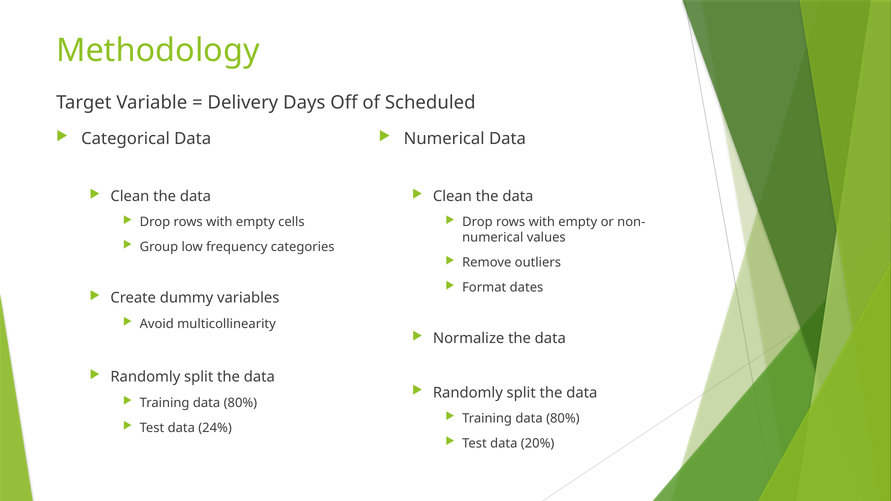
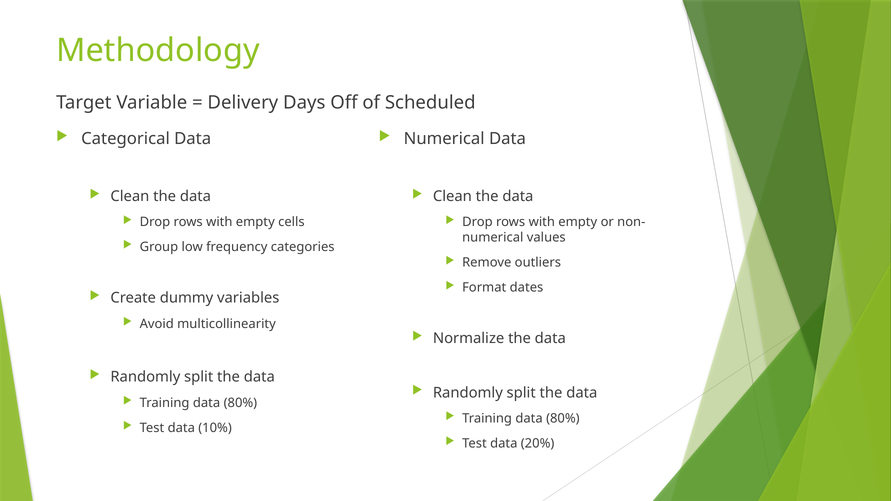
24%: 24% -> 10% (215, 428)
